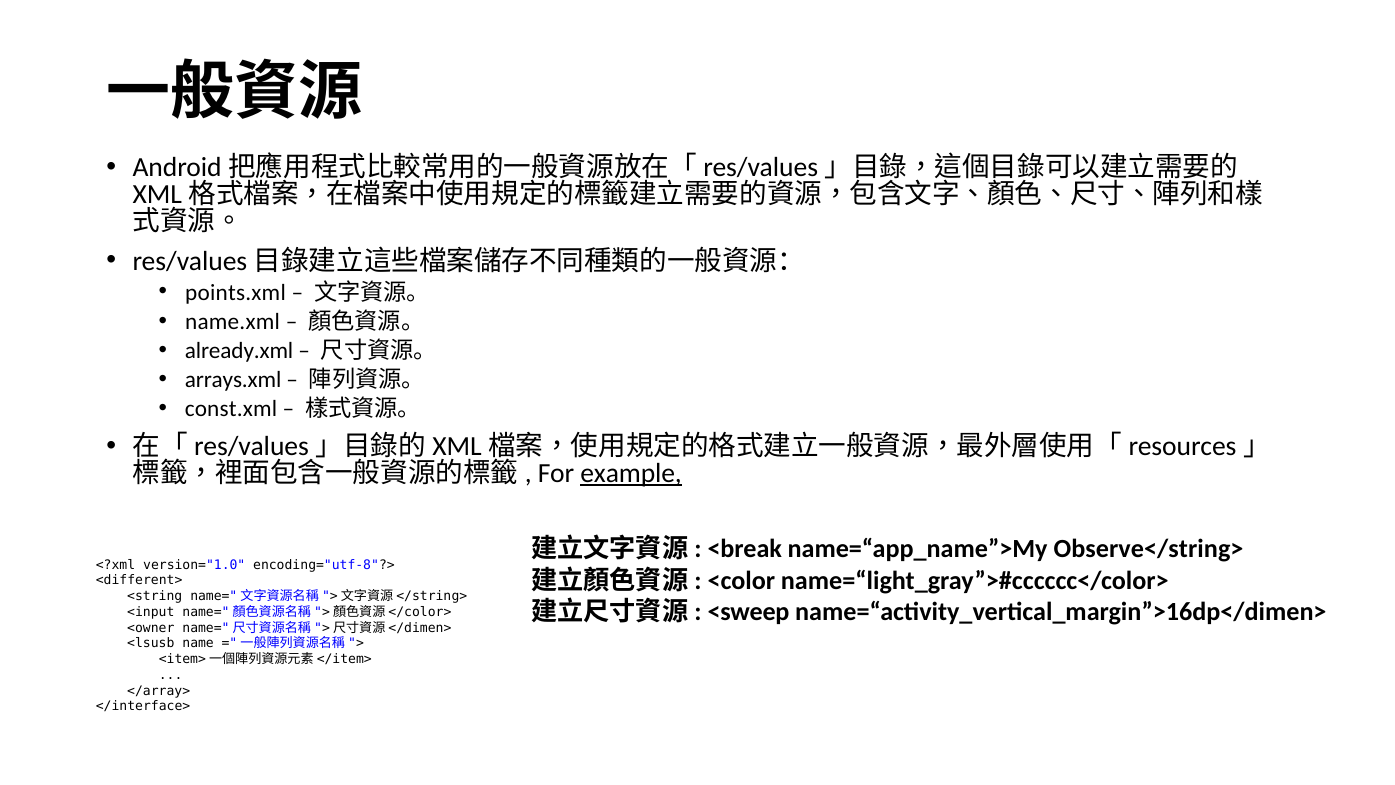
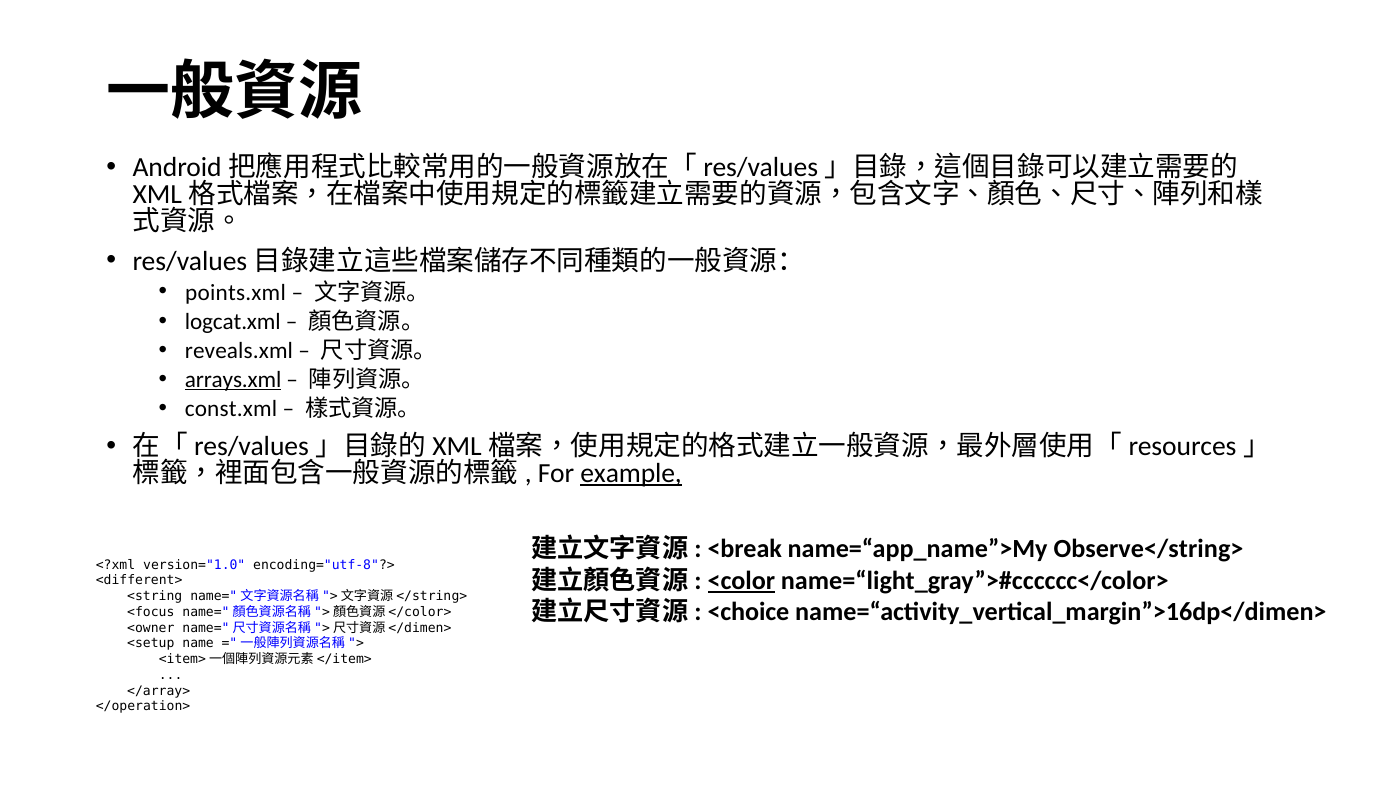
name.xml: name.xml -> logcat.xml (233, 321)
already.xml: already.xml -> reveals.xml (239, 351)
arrays.xml underline: none -> present (233, 380)
<color underline: none -> present (741, 580)
<sweep: <sweep -> <choice (748, 612)
<input: <input -> <focus (151, 612)
<lsusb: <lsusb -> <setup (151, 643)
</interface>: </interface> -> </operation> (143, 706)
